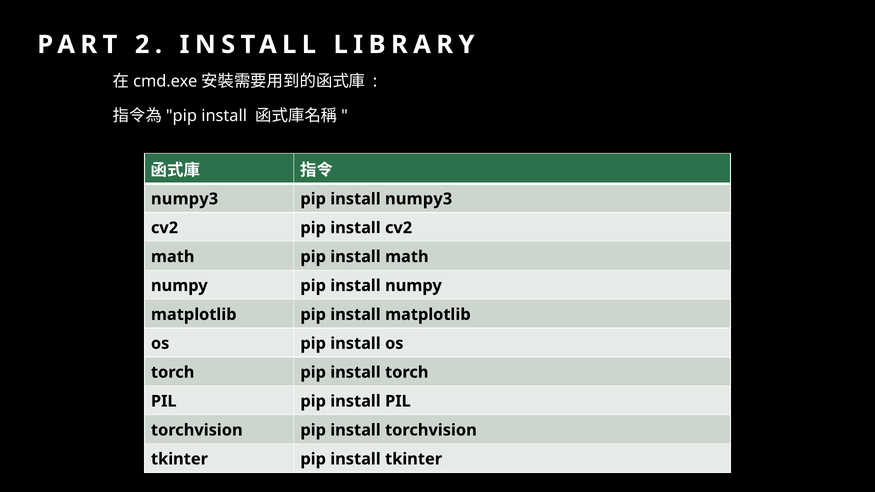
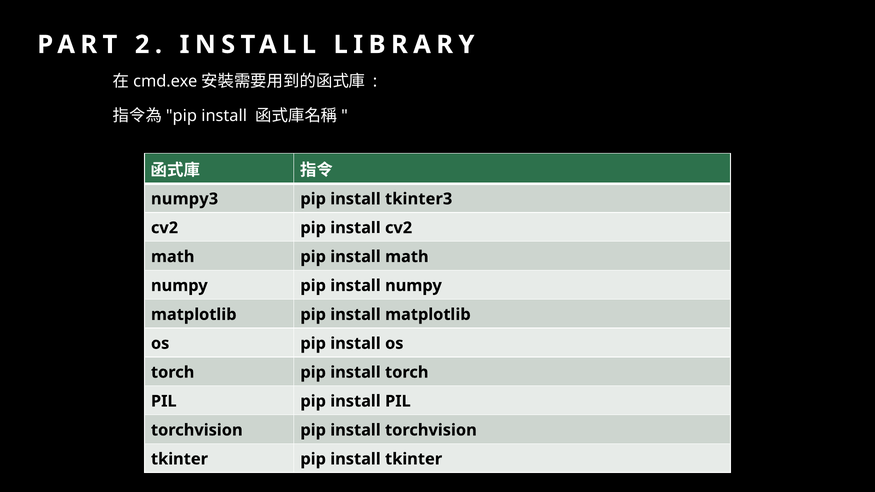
install numpy3: numpy3 -> tkinter3 (419, 199)
